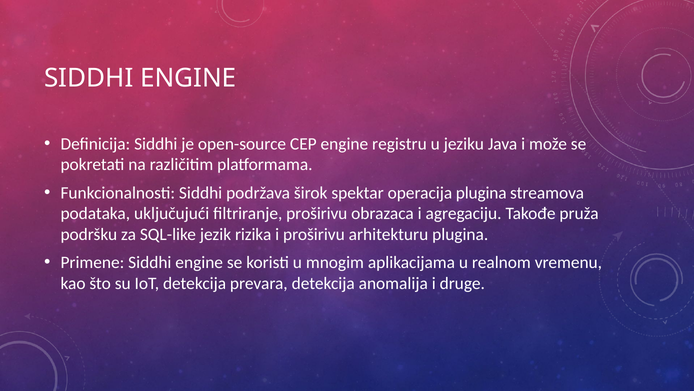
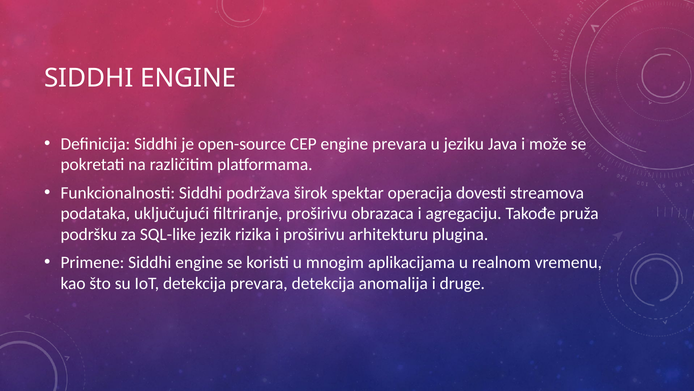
engine registru: registru -> prevara (399, 144)
operacija plugina: plugina -> dovesti (481, 193)
